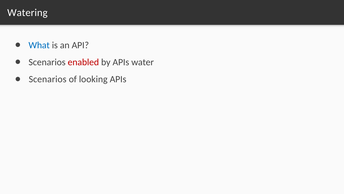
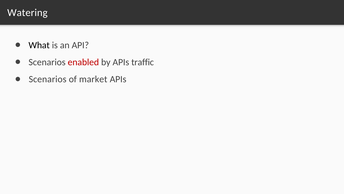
What colour: blue -> black (39, 45)
water: water -> traffic (143, 62)
looking: looking -> market (93, 79)
